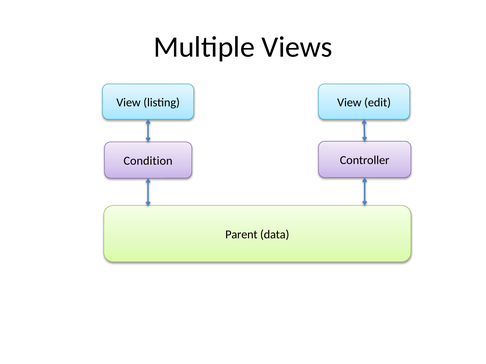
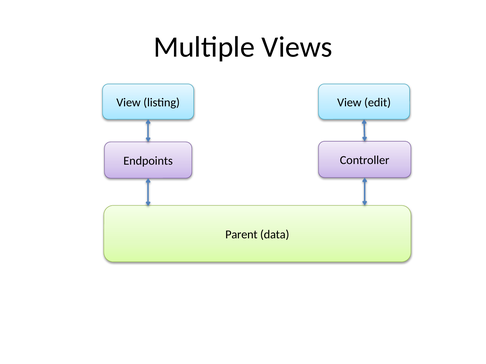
Condition: Condition -> Endpoints (148, 161)
